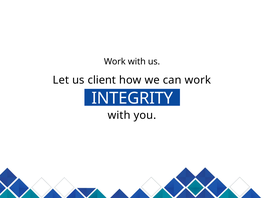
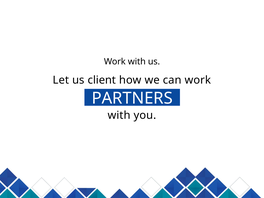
INTEGRITY: INTEGRITY -> PARTNERS (132, 98)
